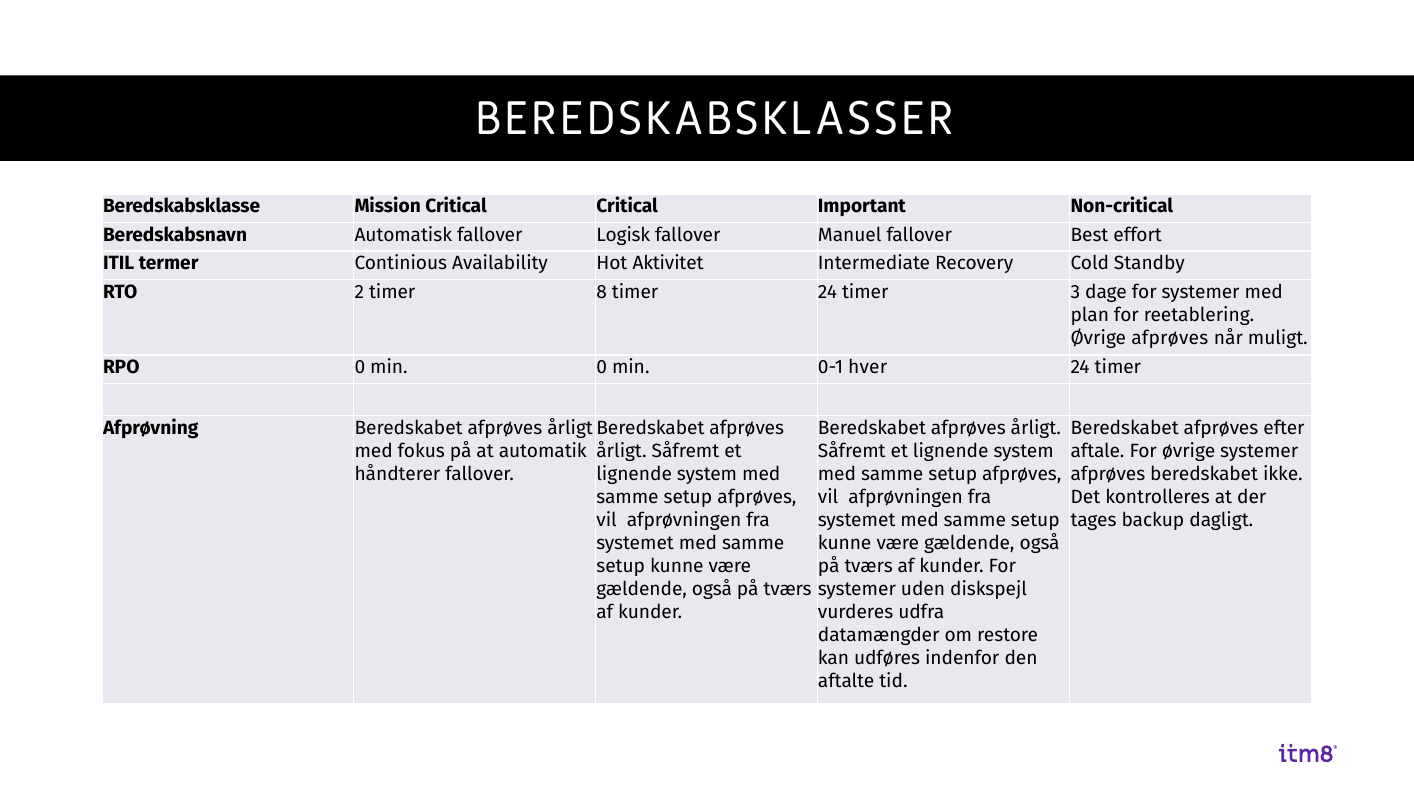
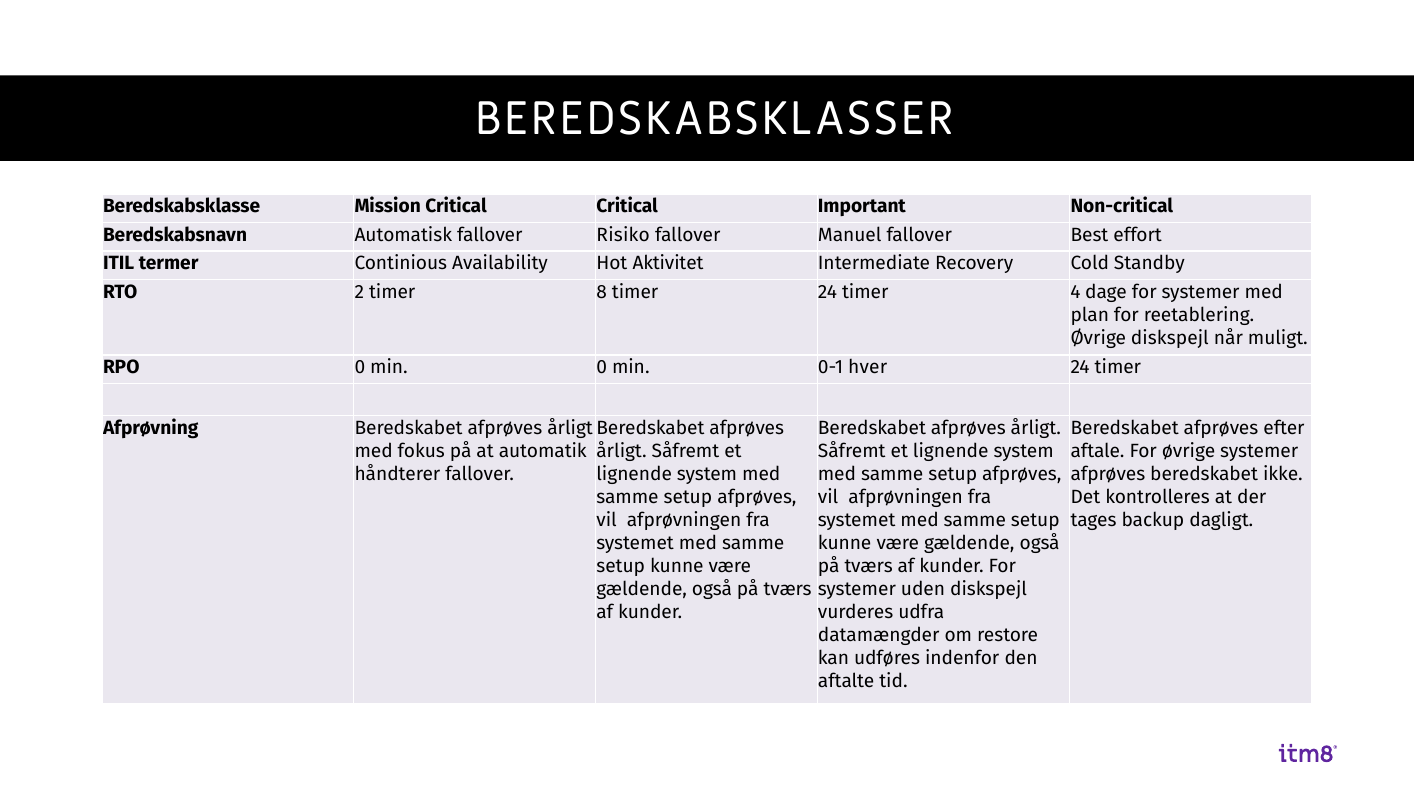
Logisk: Logisk -> Risiko (623, 235)
3: 3 -> 4 (1076, 292)
Øvrige afprøves: afprøves -> diskspejl (1170, 338)
